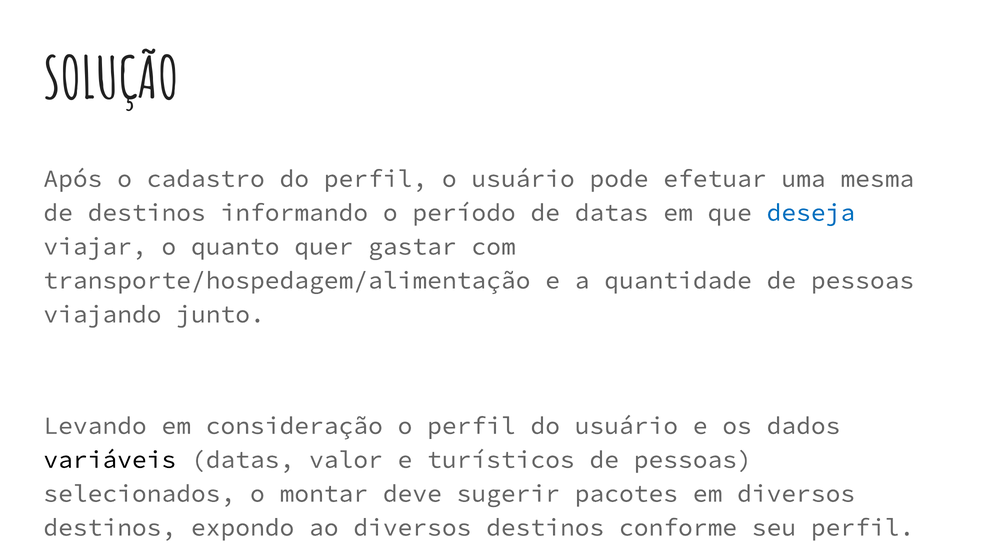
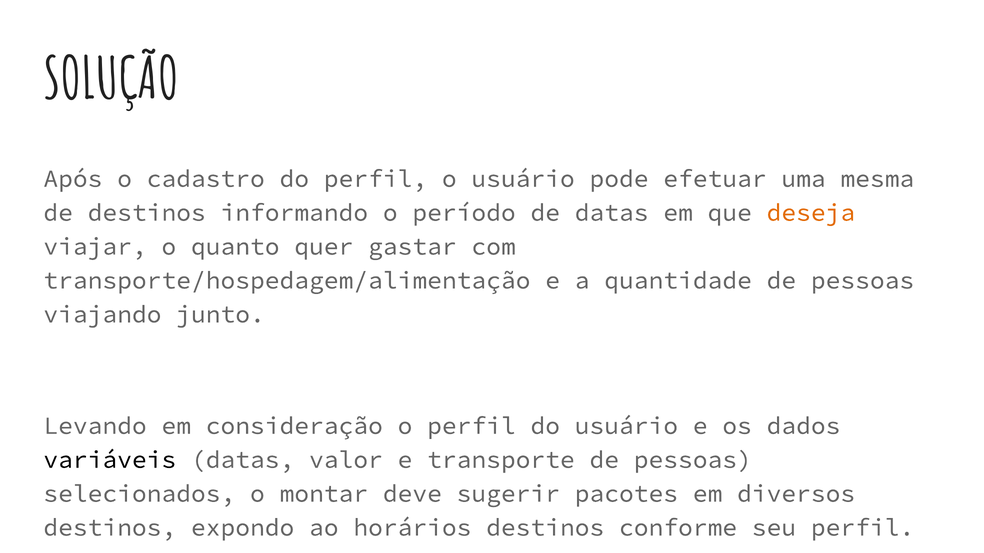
deseja colour: blue -> orange (811, 213)
turísticos: turísticos -> transporte (501, 460)
ao diversos: diversos -> horários (412, 528)
